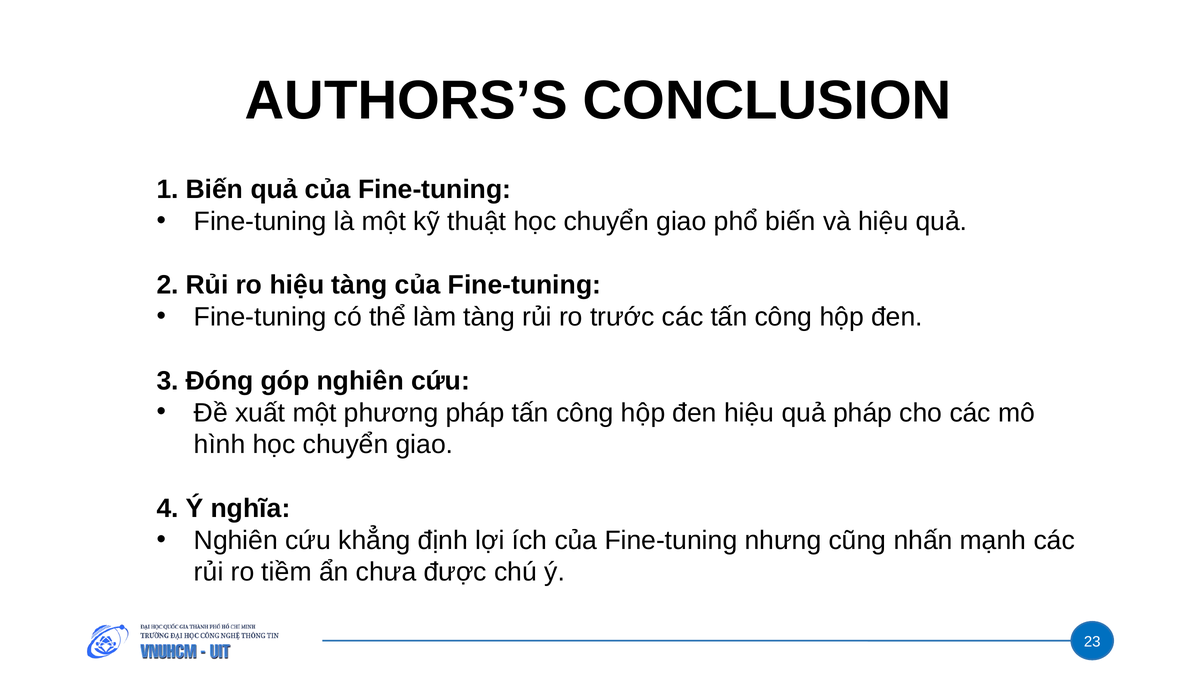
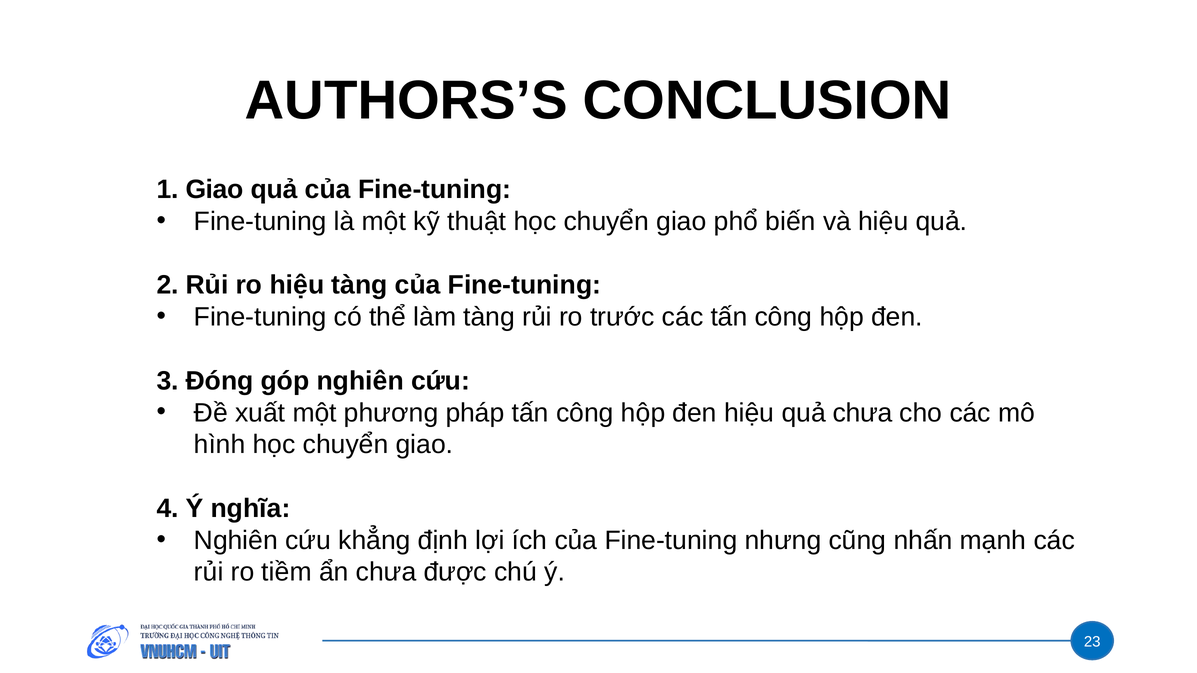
1 Biến: Biến -> Giao (215, 190)
quả pháp: pháp -> chưa (863, 413)
